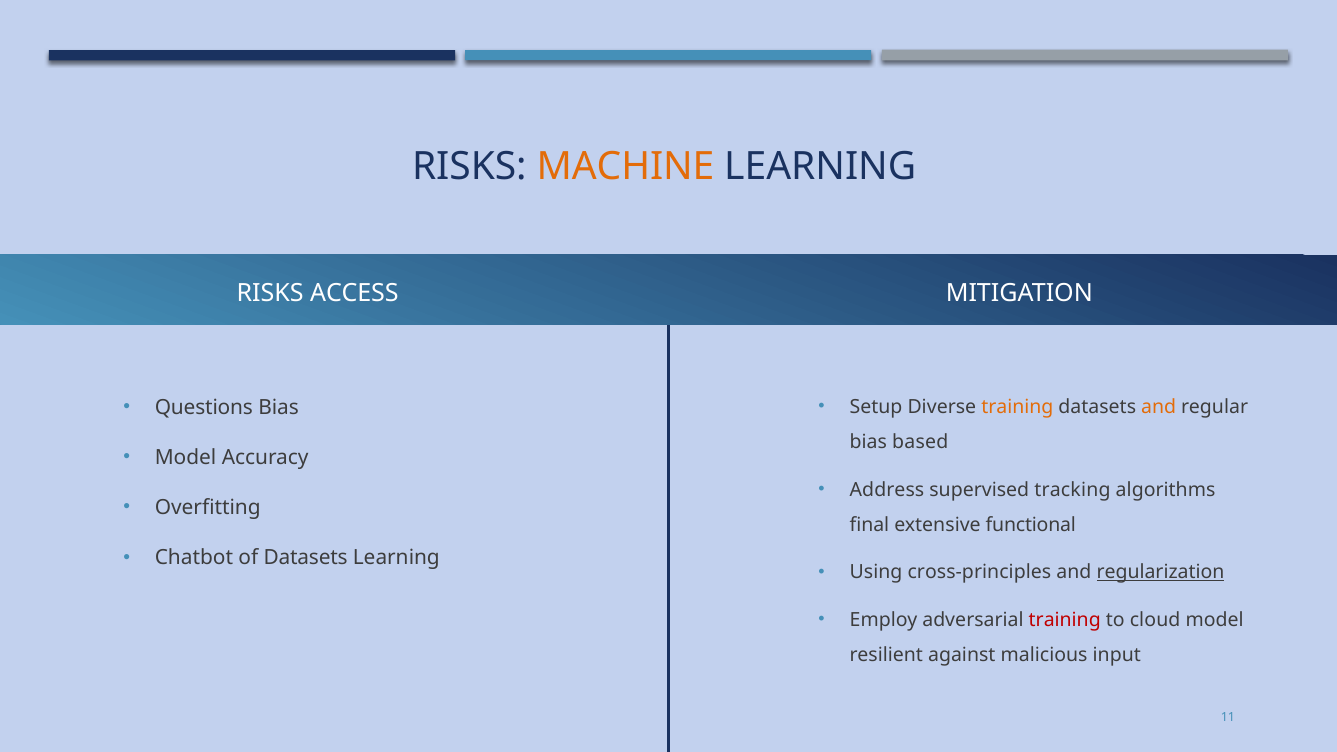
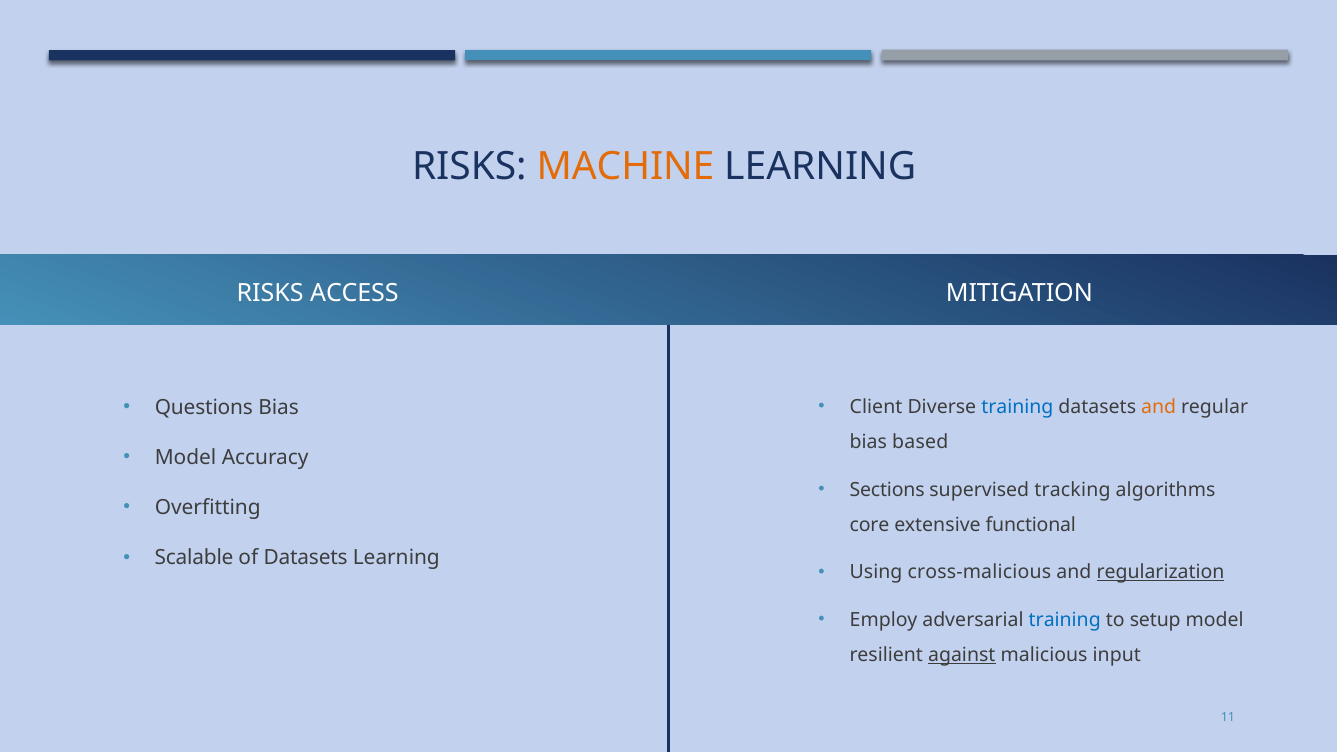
Setup: Setup -> Client (876, 407)
training colour: orange -> blue (1017, 407)
Address: Address -> Sections (887, 490)
final: final -> core (870, 525)
Chatbot: Chatbot -> Scalable (194, 558)
cross-principles: cross-principles -> cross-malicious (979, 572)
training colour: red -> blue (1065, 620)
cloud: cloud -> setup (1155, 620)
against underline: none -> present (962, 655)
